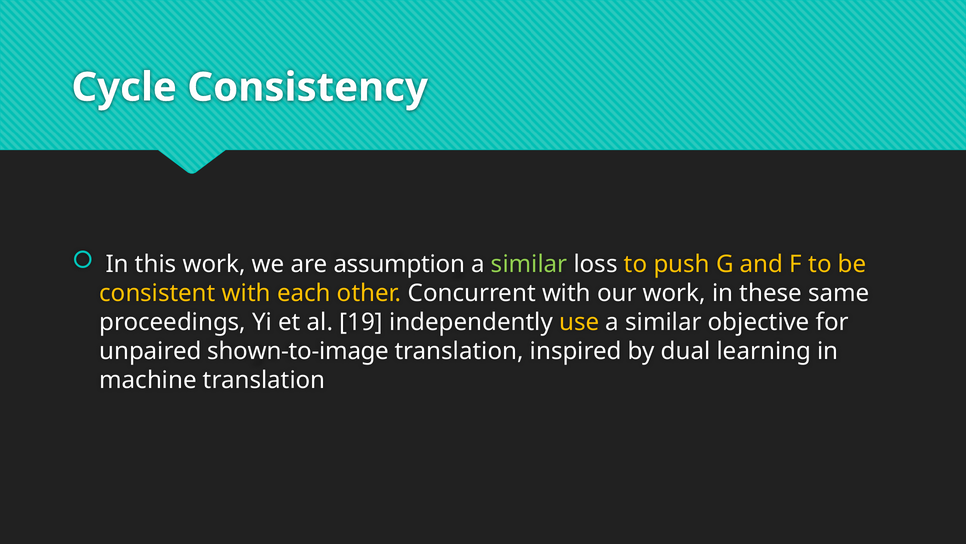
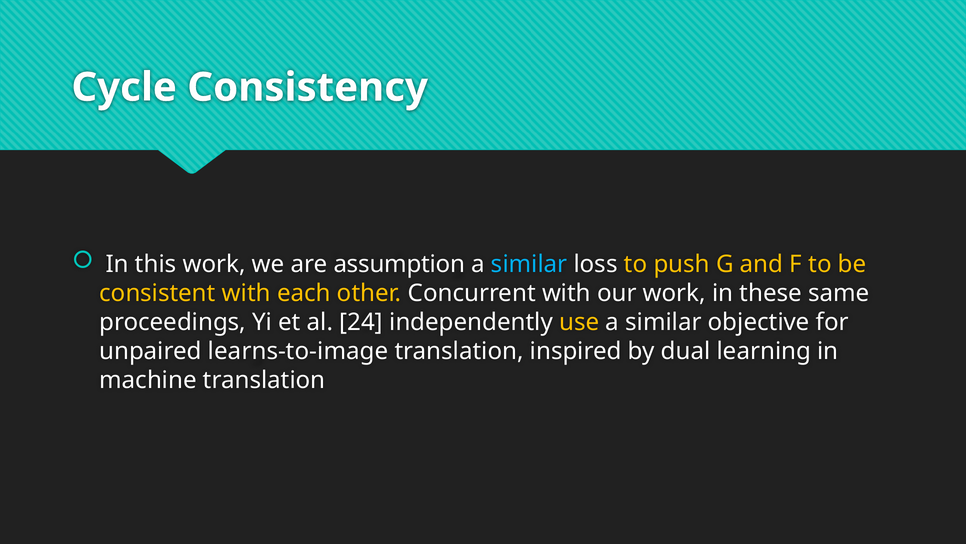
similar colour: light green -> light blue (529, 264)
19: 19 -> 24 (361, 322)
shown-to-image: shown-to-image -> learns-to-image (298, 351)
